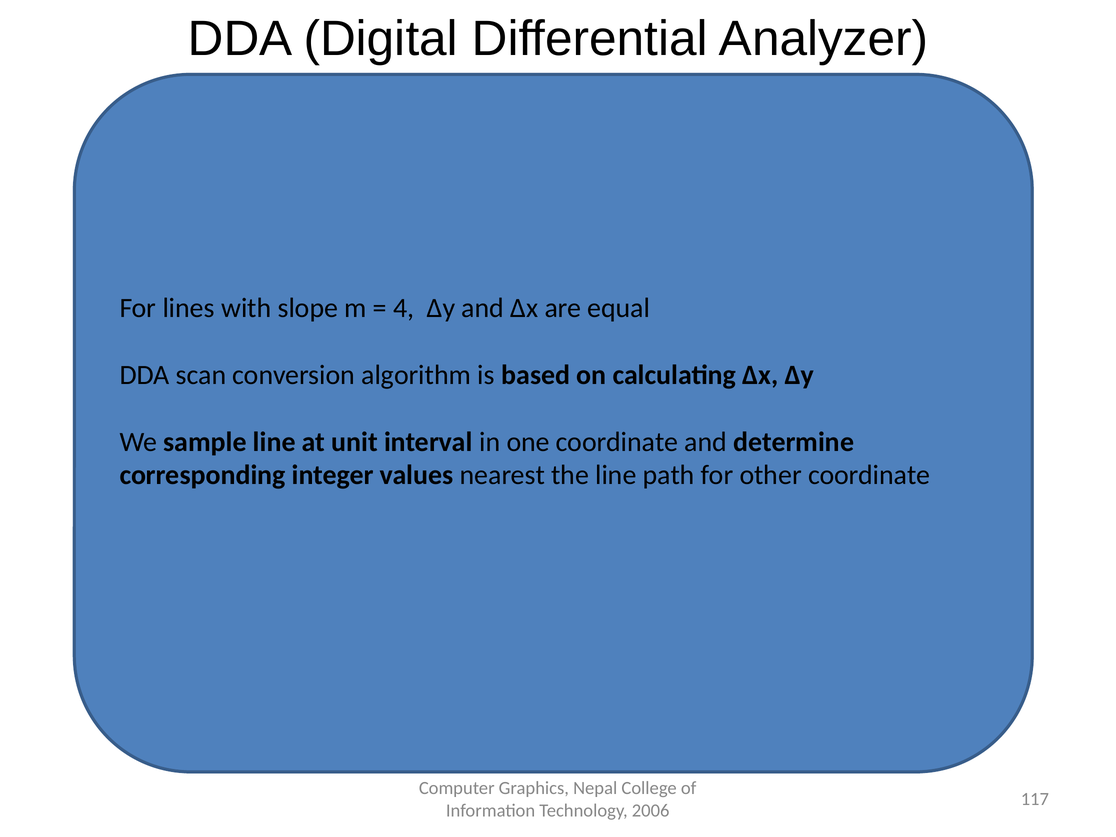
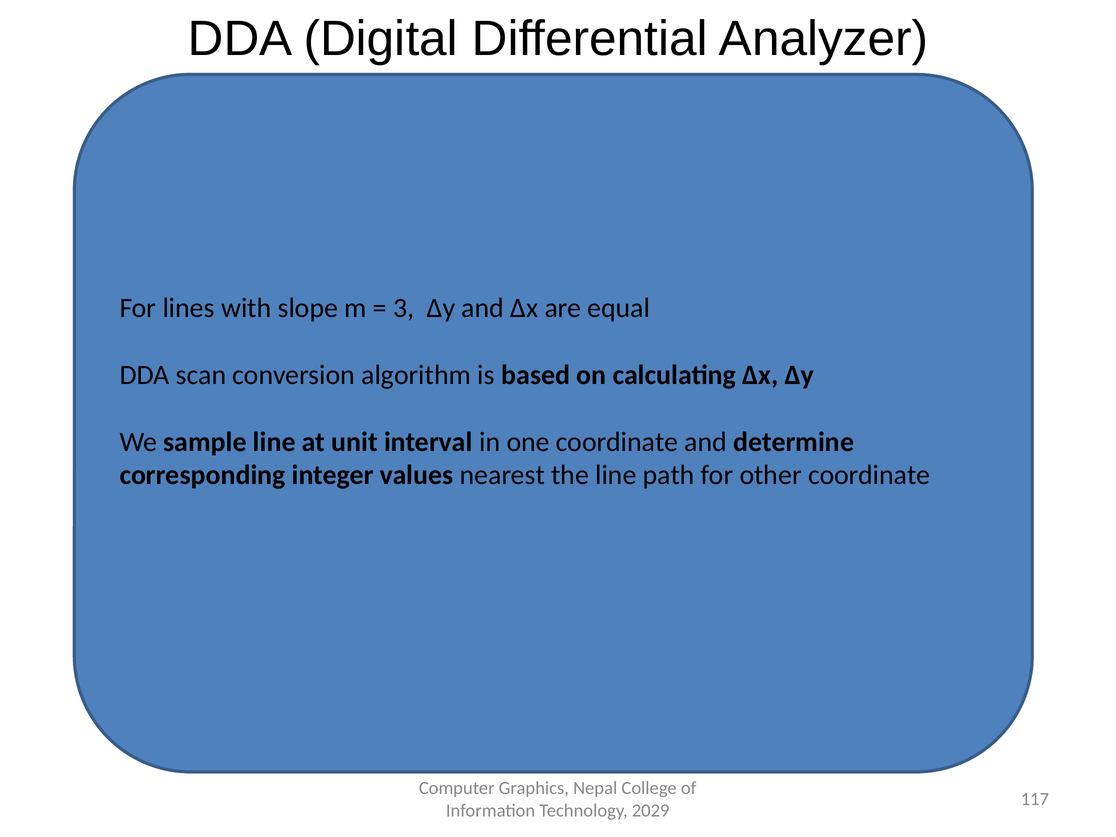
4: 4 -> 3 (404, 308)
2006: 2006 -> 2029 (651, 810)
